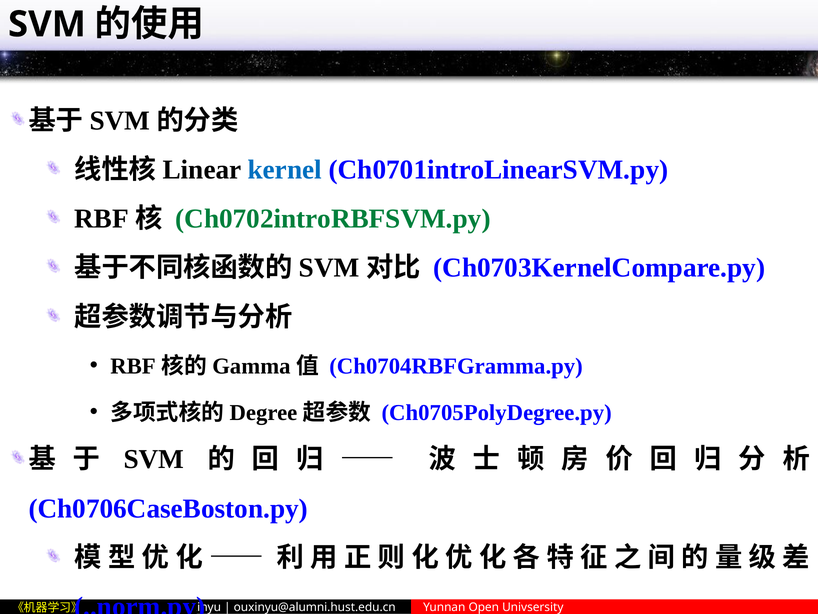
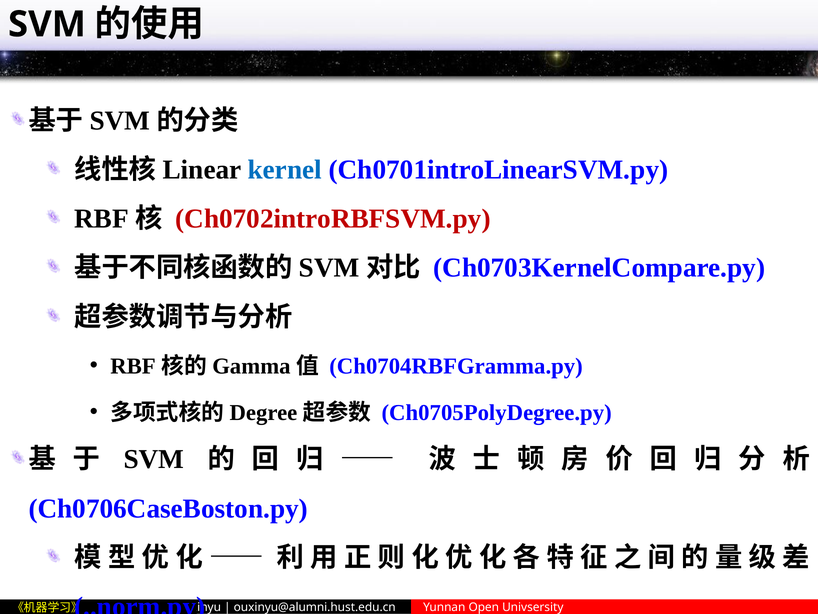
Ch0702introRBFSVM.py colour: green -> red (333, 219)
